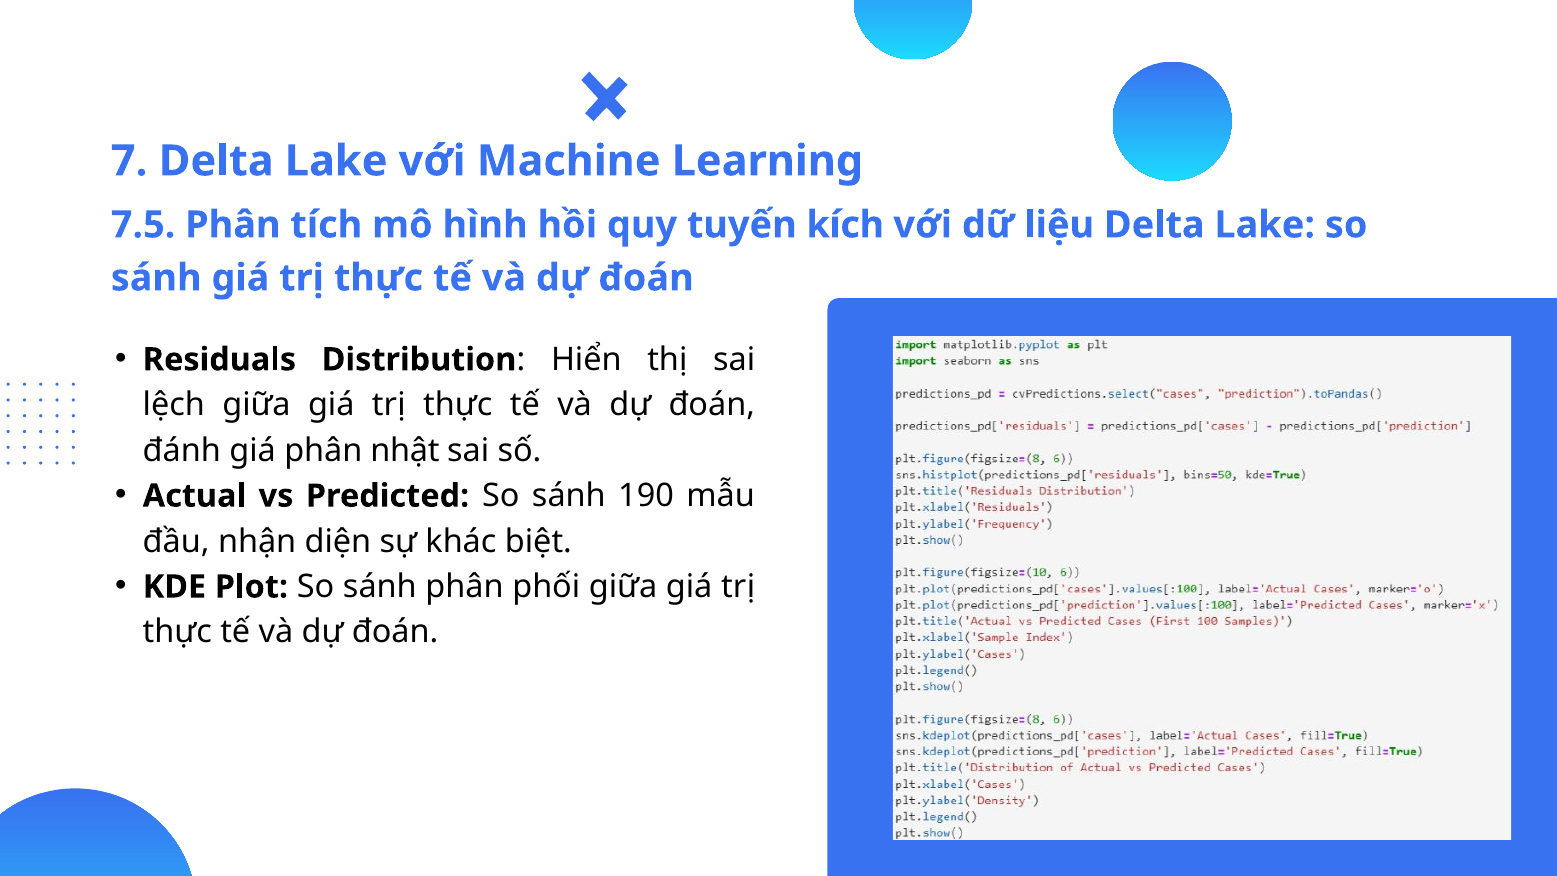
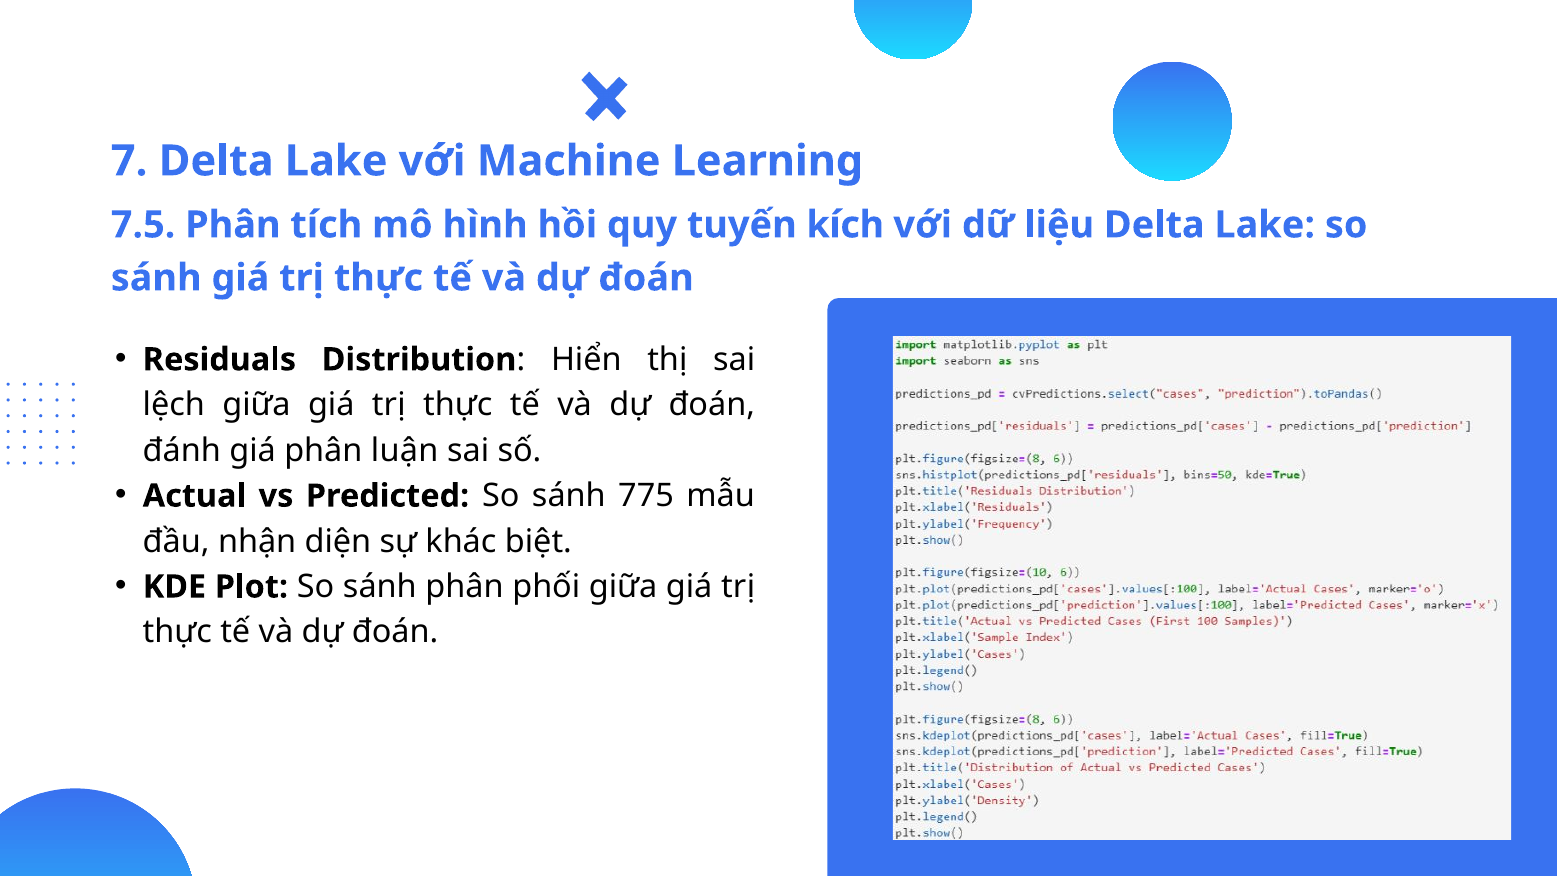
nhật: nhật -> luận (405, 450)
190: 190 -> 775 (646, 496)
